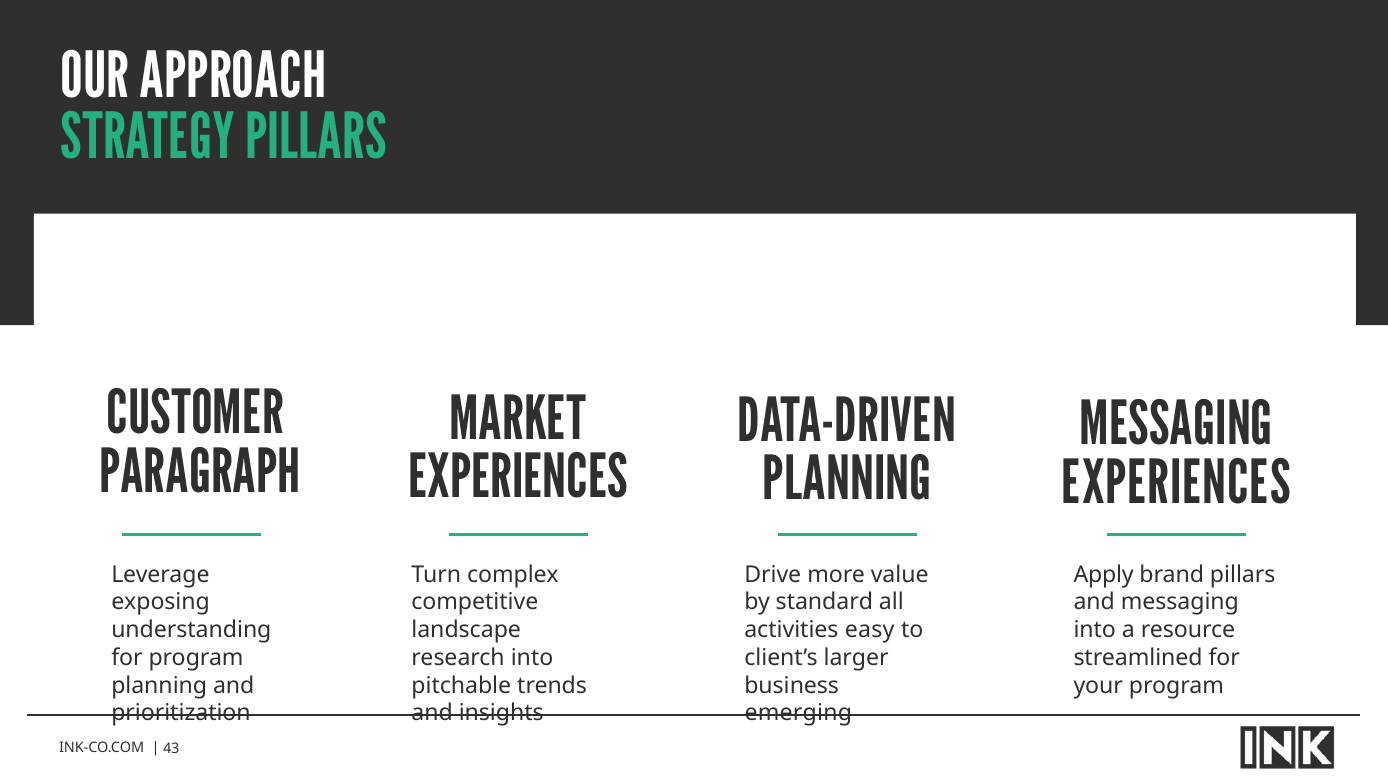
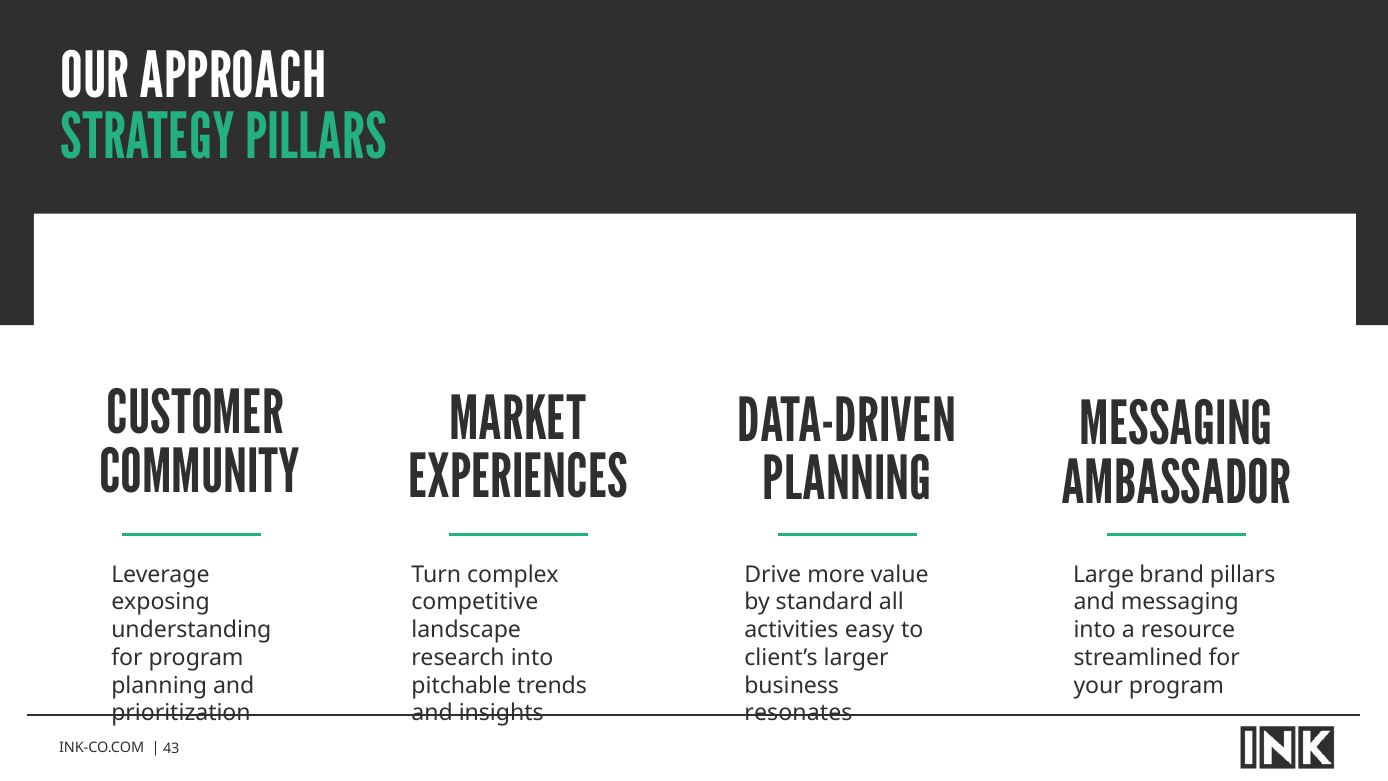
PARAGRAPH: PARAGRAPH -> COMMUNITY (200, 472)
EXPERIENCES: EXPERIENCES -> AMBASSADOR (1176, 483)
Apply: Apply -> Large (1104, 574)
emerging: emerging -> resonates (798, 713)
